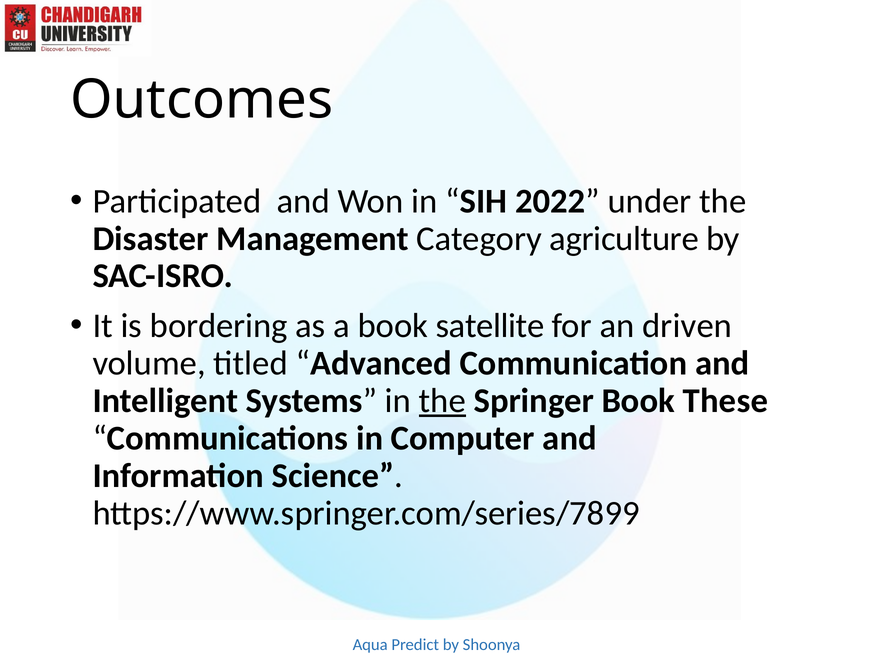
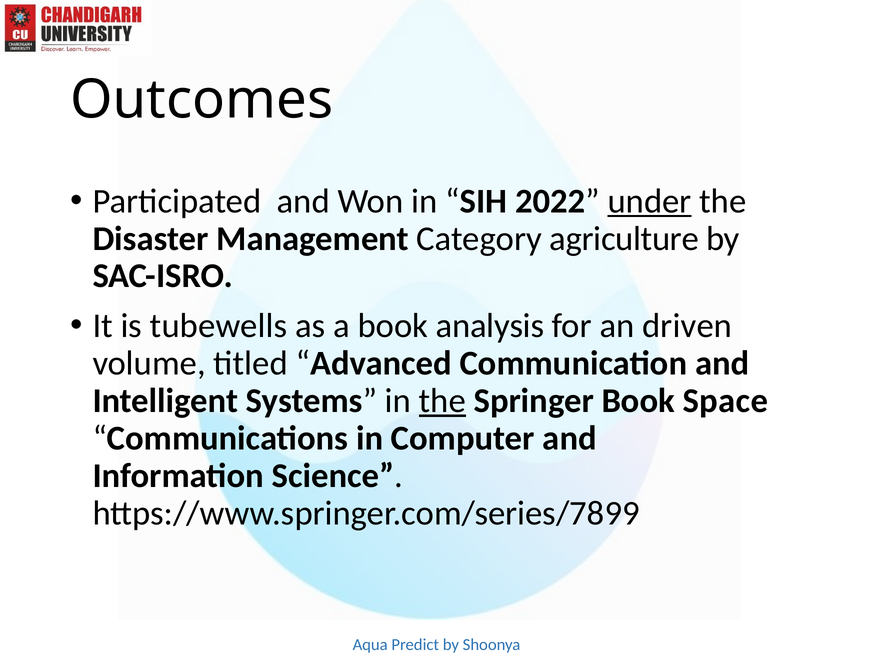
under underline: none -> present (650, 201)
bordering: bordering -> tubewells (219, 326)
satellite: satellite -> analysis (490, 326)
These: These -> Space (725, 401)
